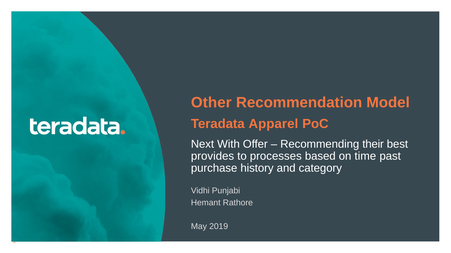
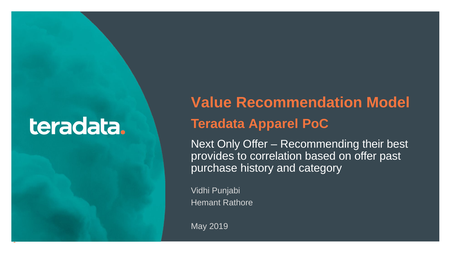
Other: Other -> Value (211, 103)
With: With -> Only (229, 144)
processes: processes -> correlation (276, 157)
on time: time -> offer (365, 157)
